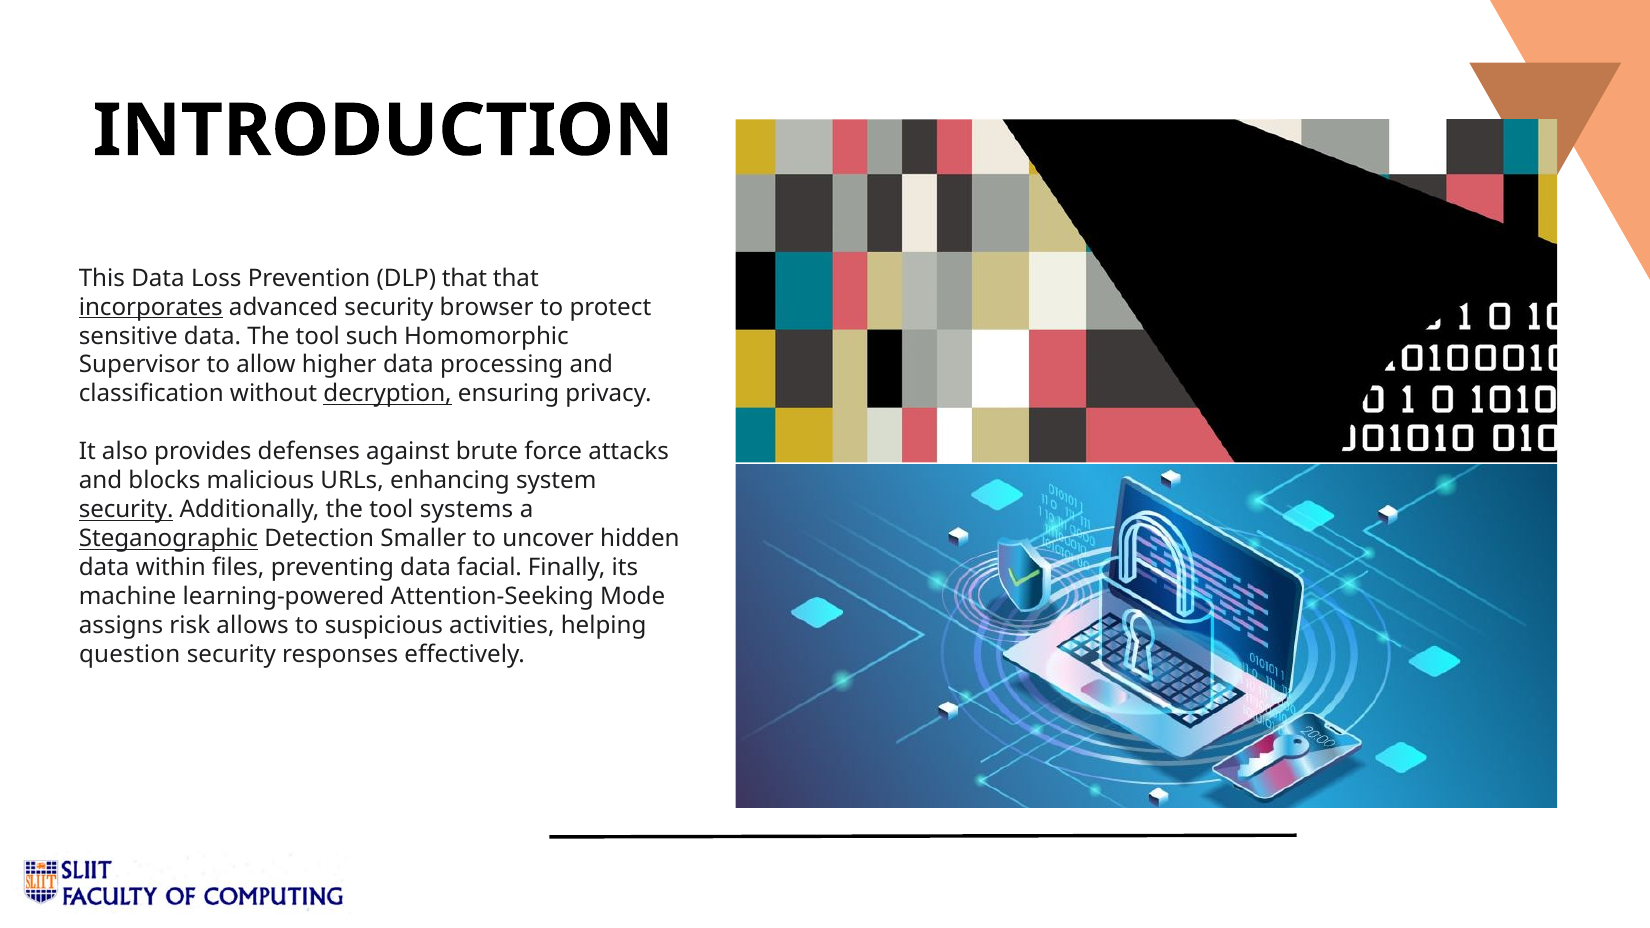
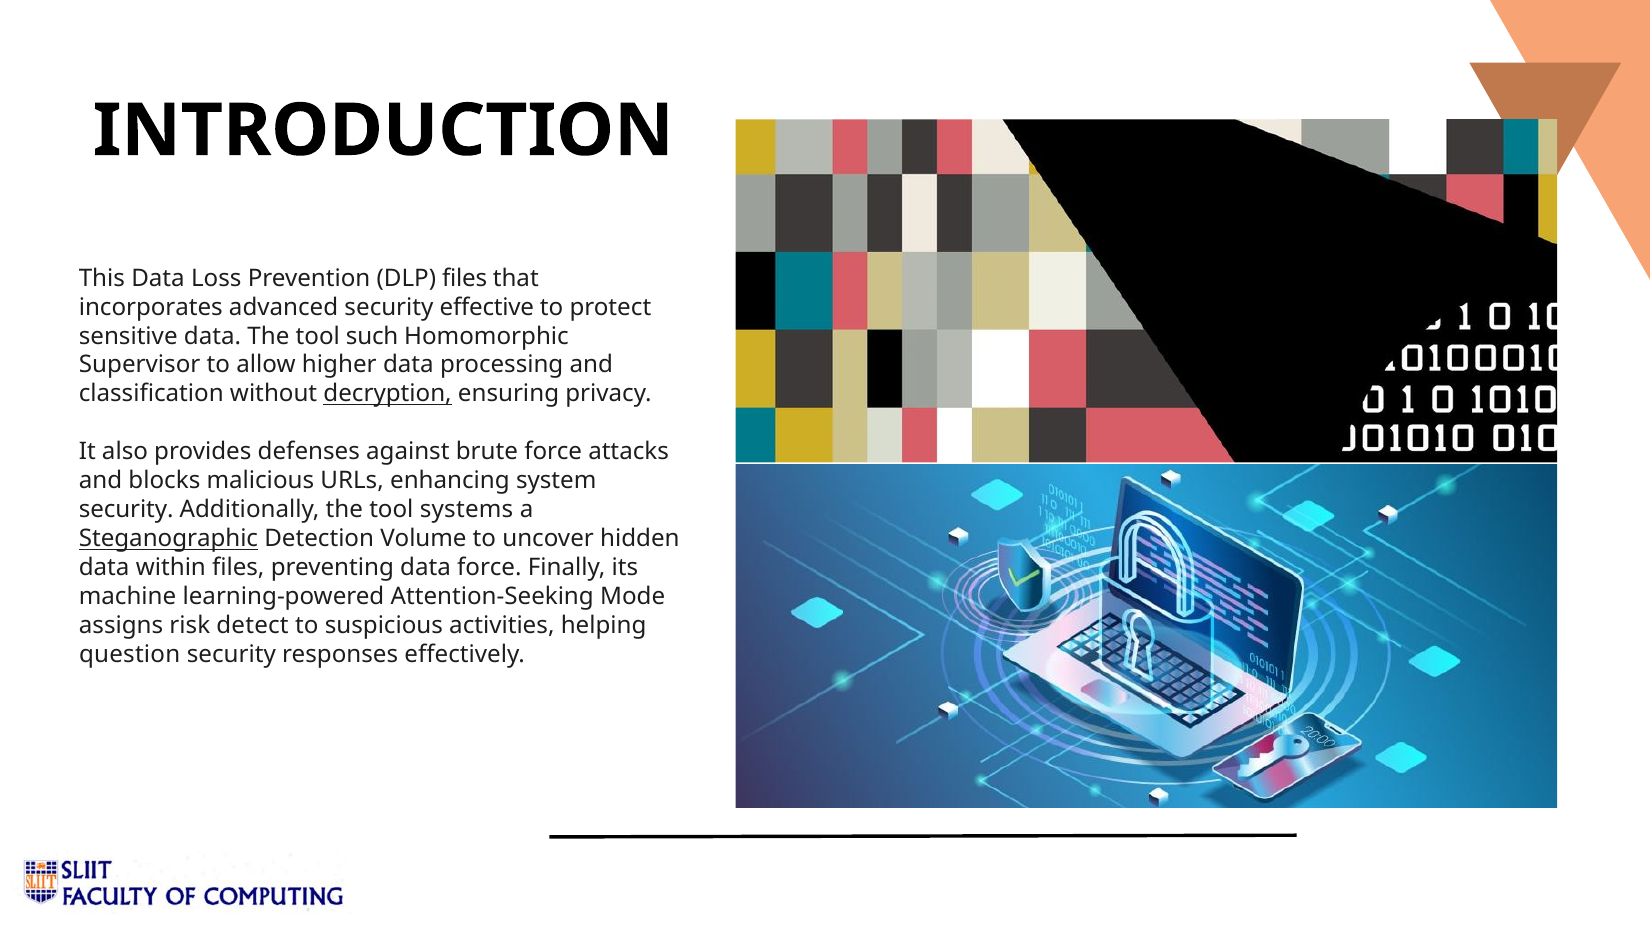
DLP that: that -> files (465, 278)
incorporates underline: present -> none (151, 307)
browser: browser -> effective (487, 307)
security underline: present -> none (126, 510)
Smaller: Smaller -> Volume (423, 539)
data facial: facial -> force (489, 568)
allows: allows -> detect (253, 626)
